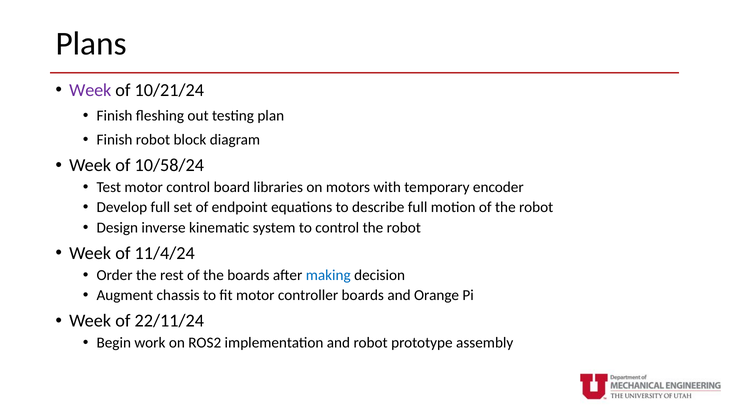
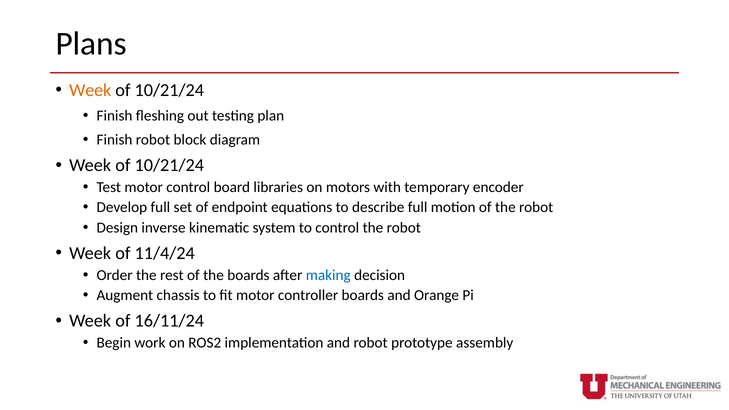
Week colour: purple -> orange (90, 90)
10/58/24: 10/58/24 -> 10/21/24 (169, 165)
22/11/24: 22/11/24 -> 16/11/24 (169, 321)
